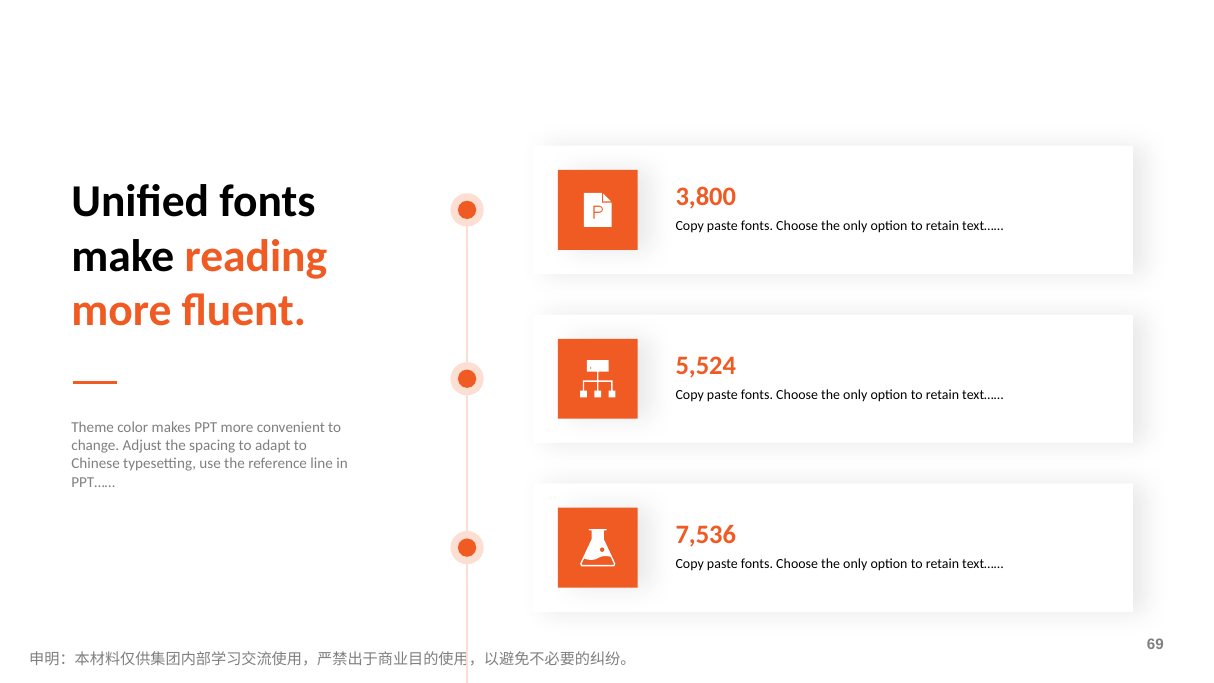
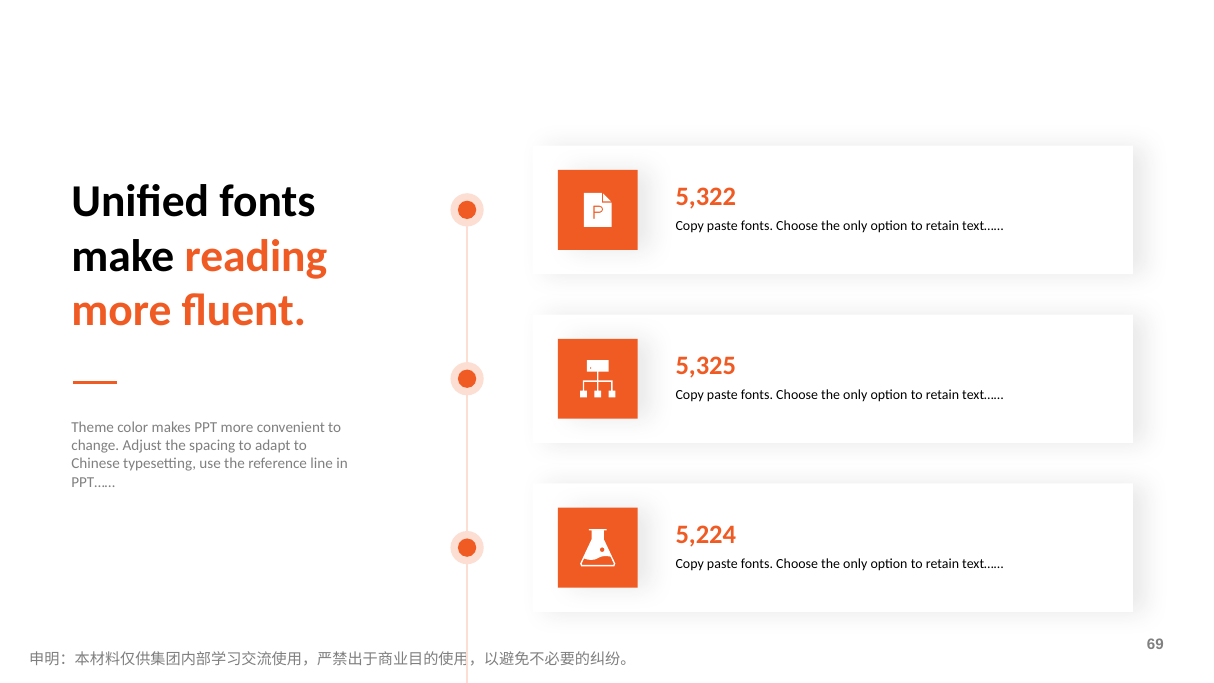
3,800: 3,800 -> 5,322 (706, 196)
5,524: 5,524 -> 5,325 (706, 365)
7,536: 7,536 -> 5,224 (706, 534)
